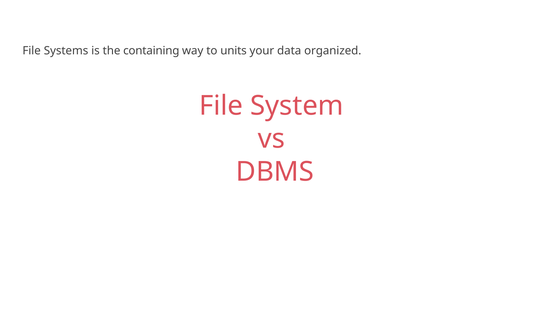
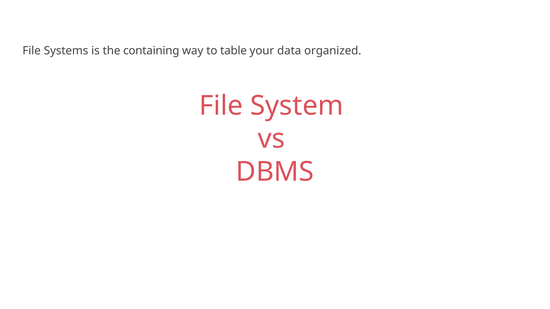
units: units -> table (234, 51)
